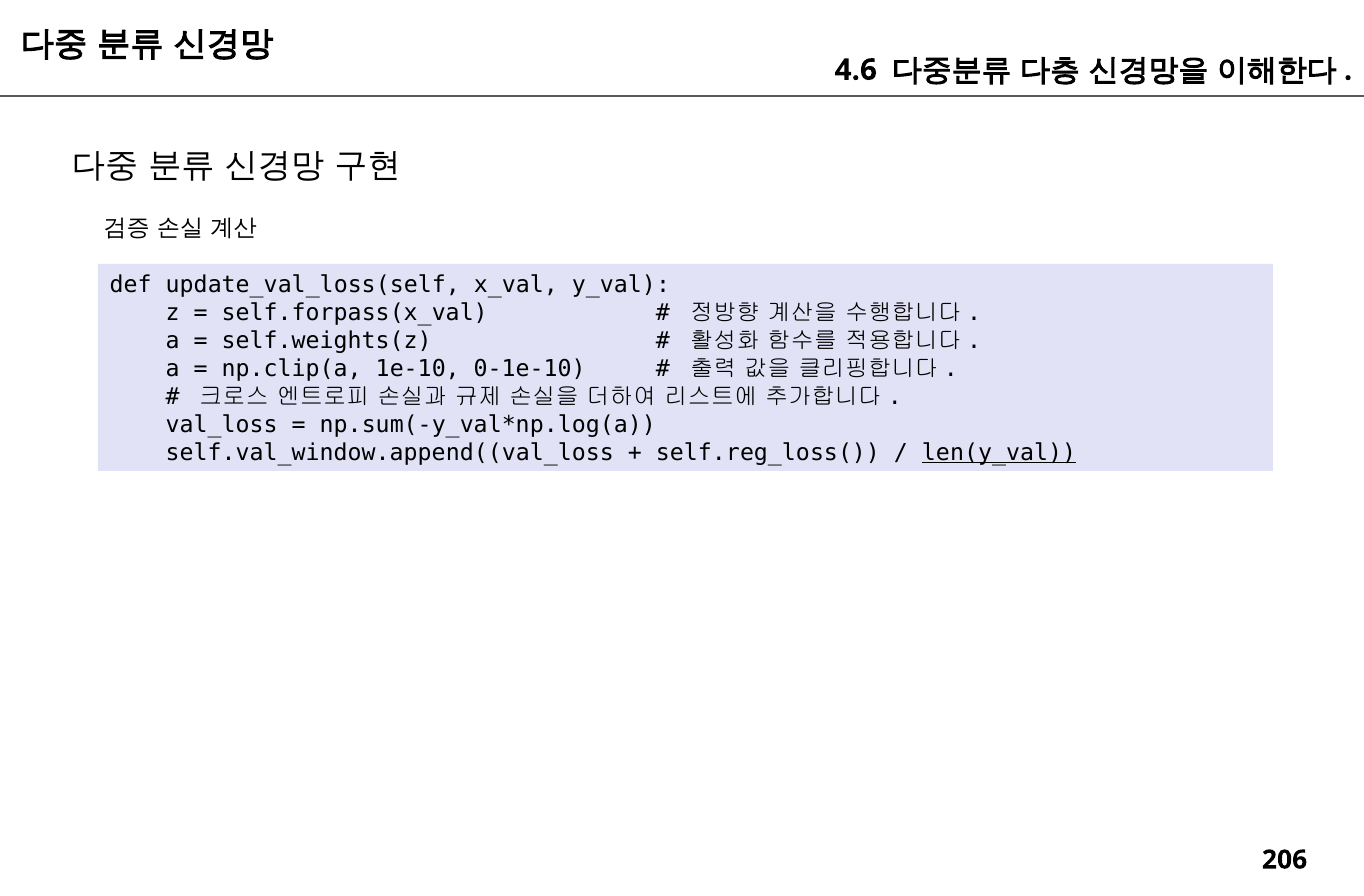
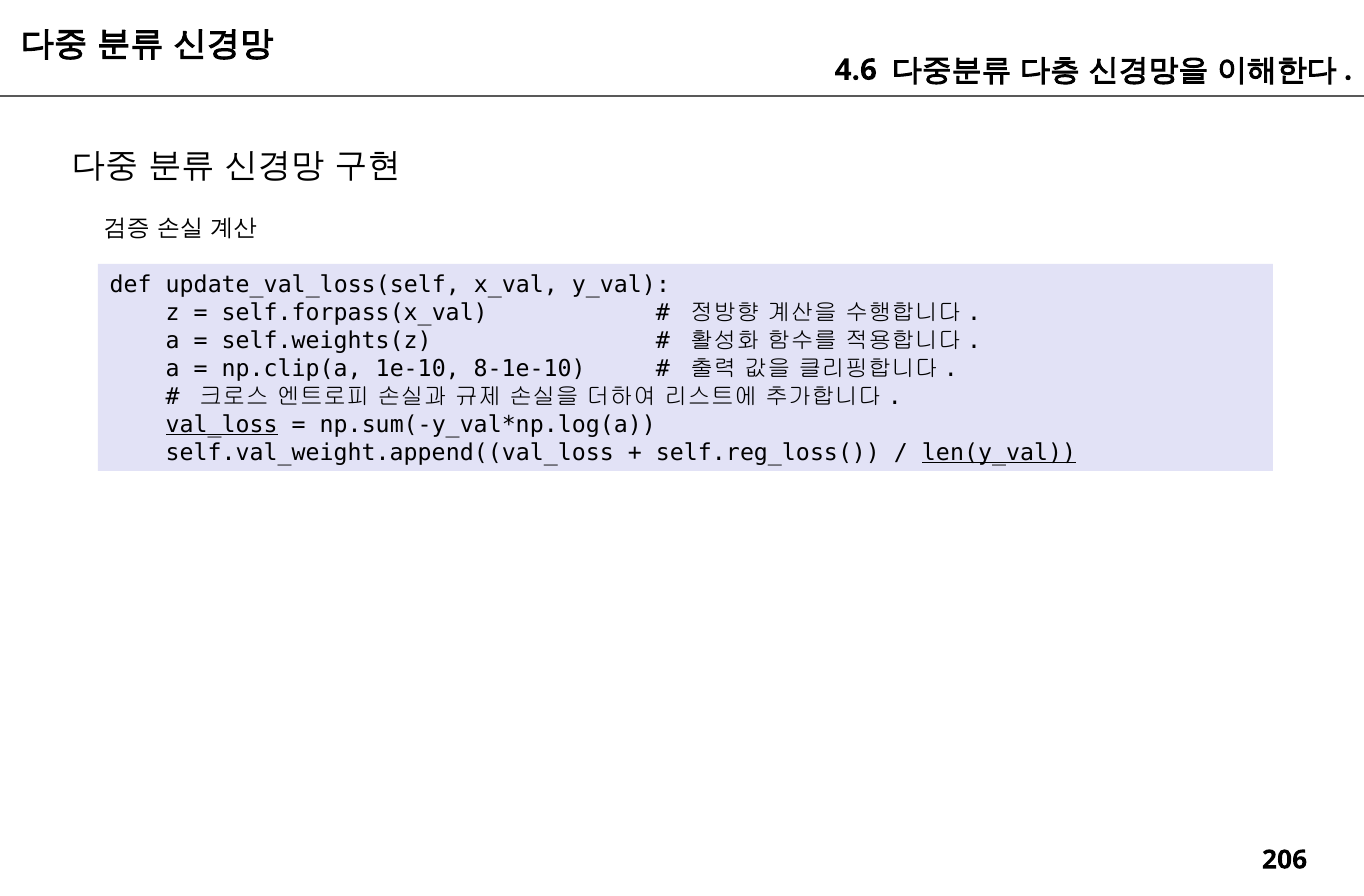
0-1e-10: 0-1e-10 -> 8-1e-10 (530, 369)
val_loss underline: none -> present (222, 425)
self.val_window.append((val_loss: self.val_window.append((val_loss -> self.val_weight.append((val_loss (390, 453)
